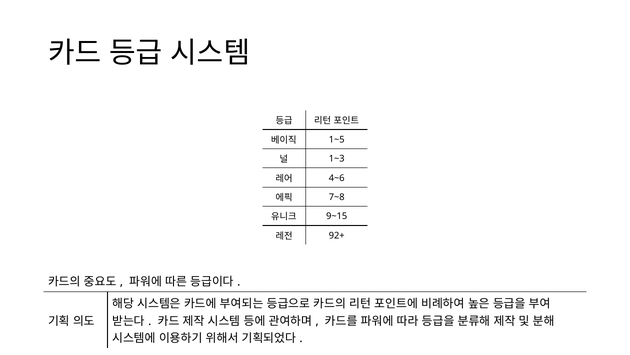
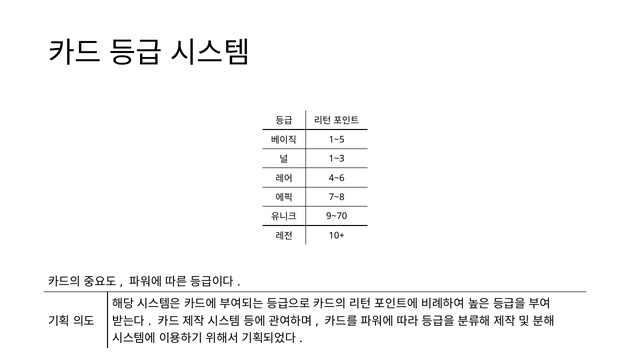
9~15: 9~15 -> 9~70 (337, 216)
92+: 92+ -> 10+ (337, 235)
